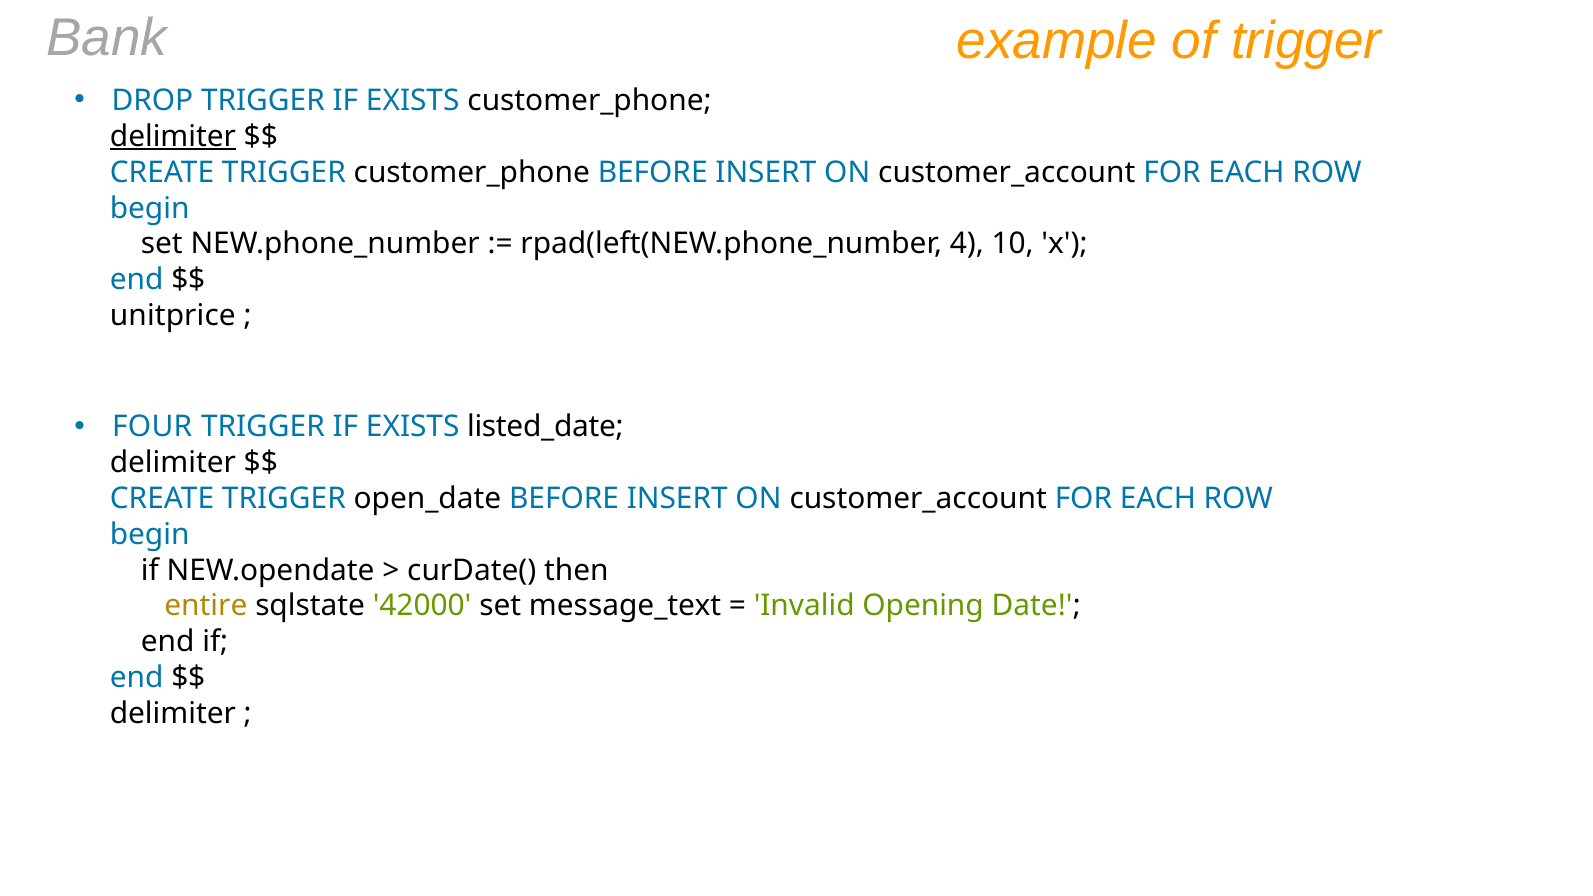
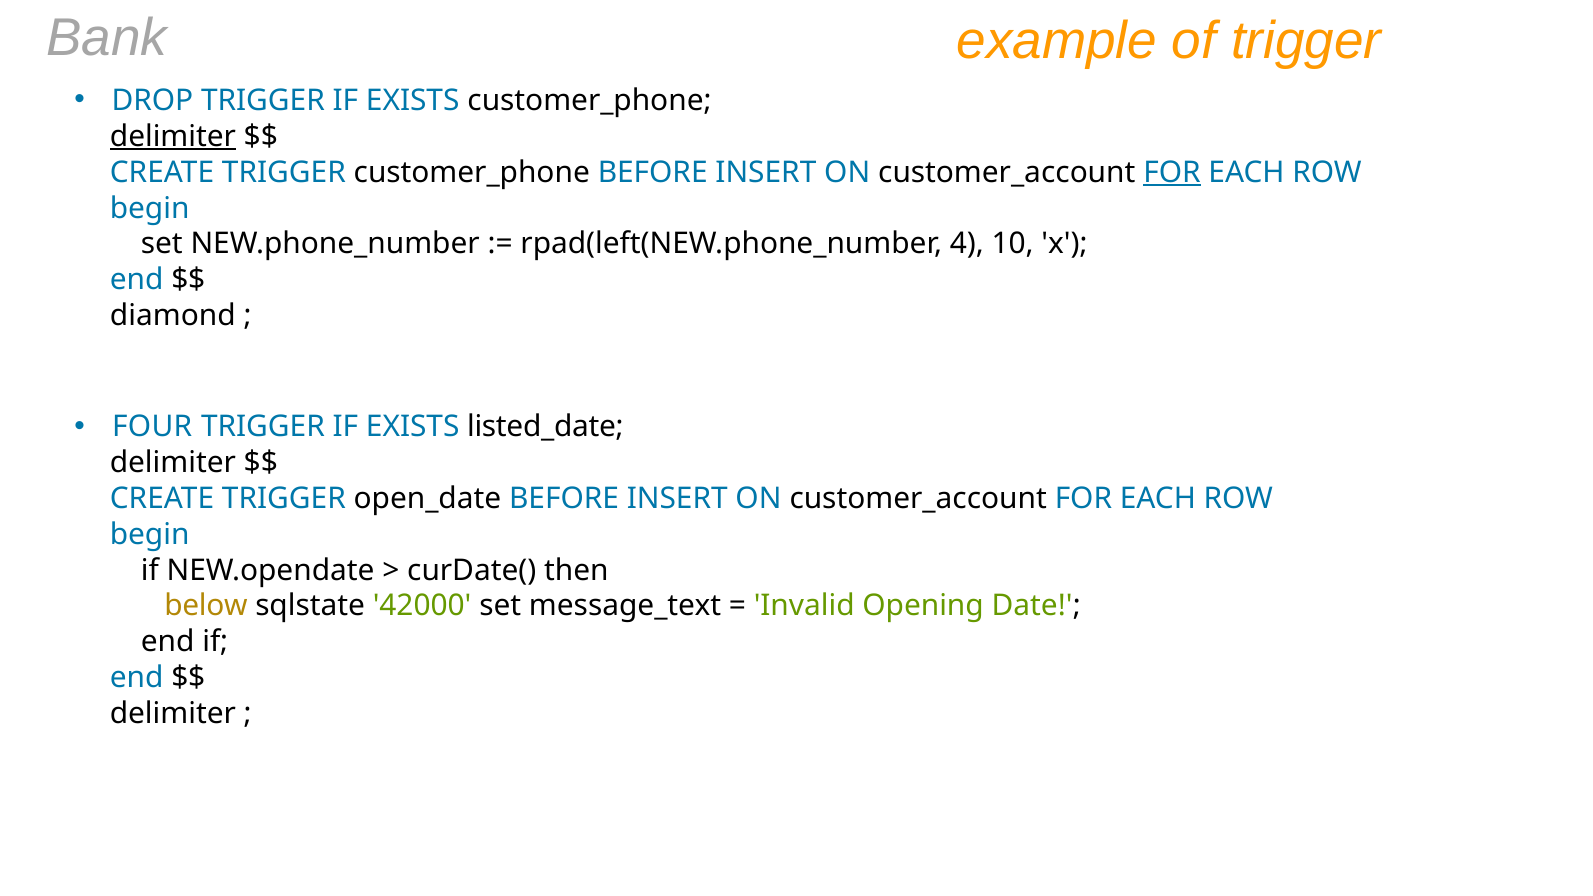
FOR underline: none -> present (1172, 172)
unitprice: unitprice -> diamond (173, 316)
entire: entire -> below (206, 606)
